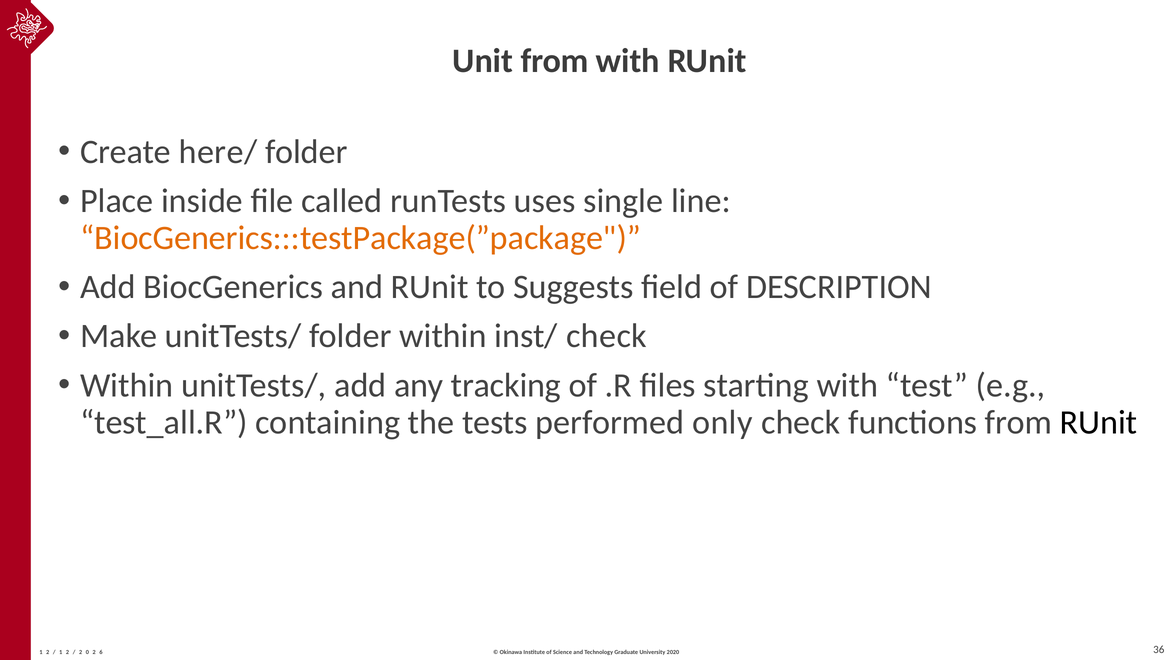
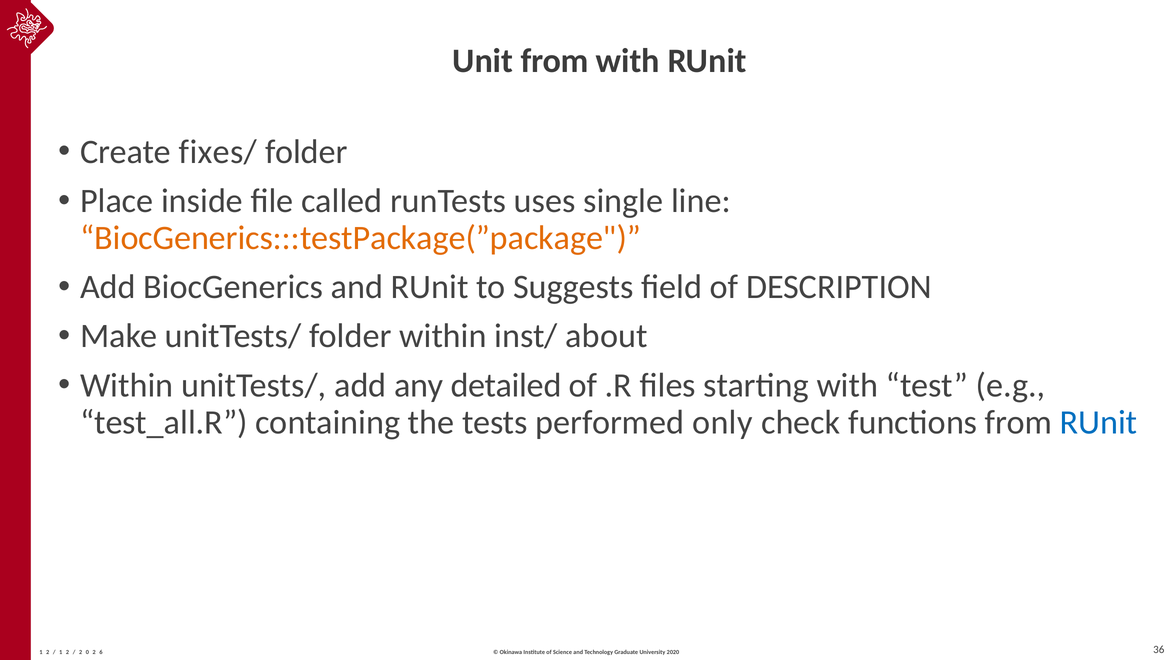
here/: here/ -> fixes/ (218, 152)
inst/ check: check -> about (607, 336)
tracking: tracking -> detailed (506, 385)
RUnit colour: black -> blue (1099, 422)
